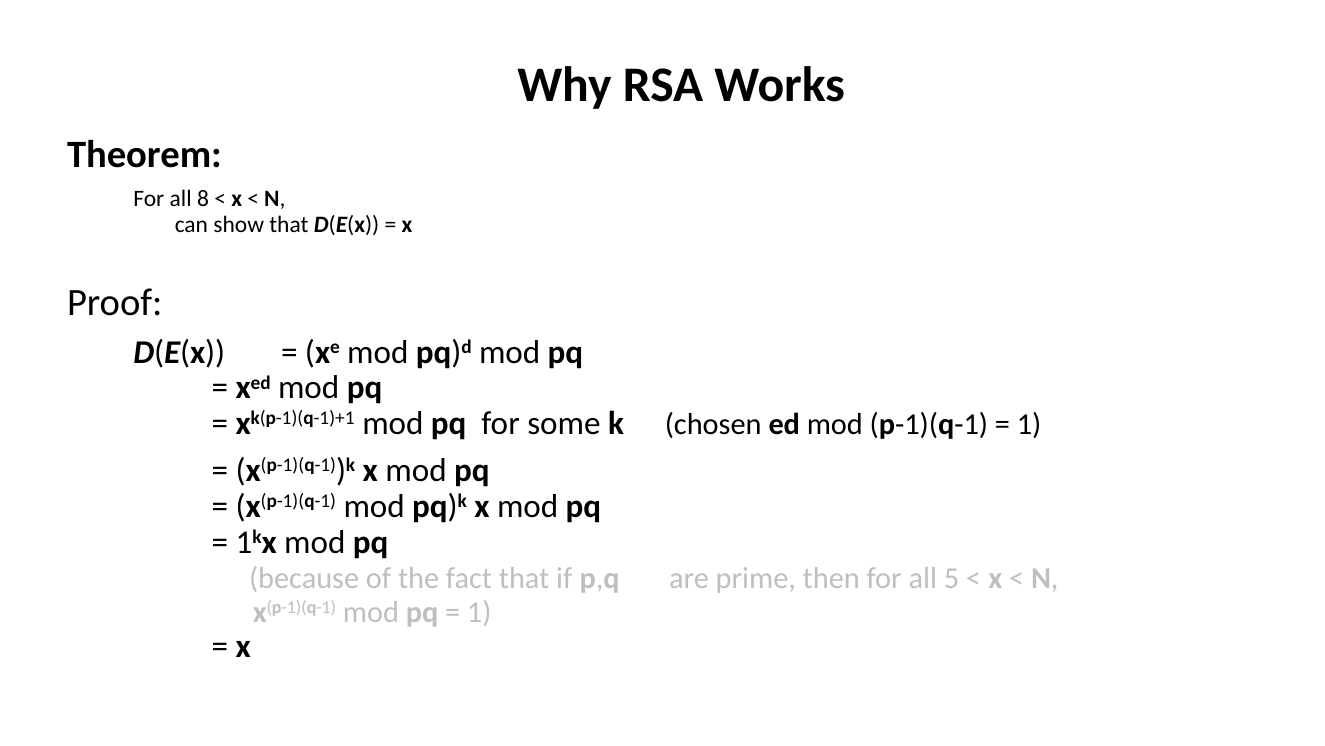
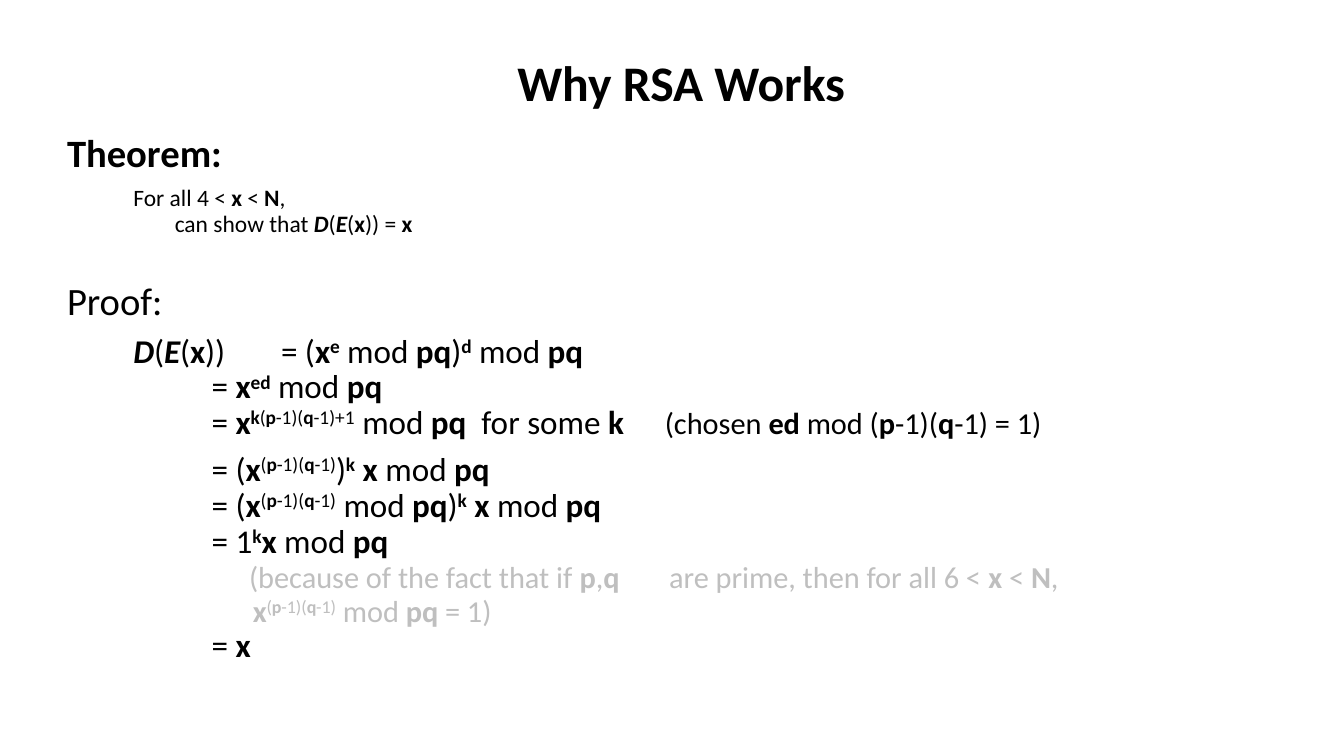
8: 8 -> 4 (203, 199)
5: 5 -> 6 (952, 578)
